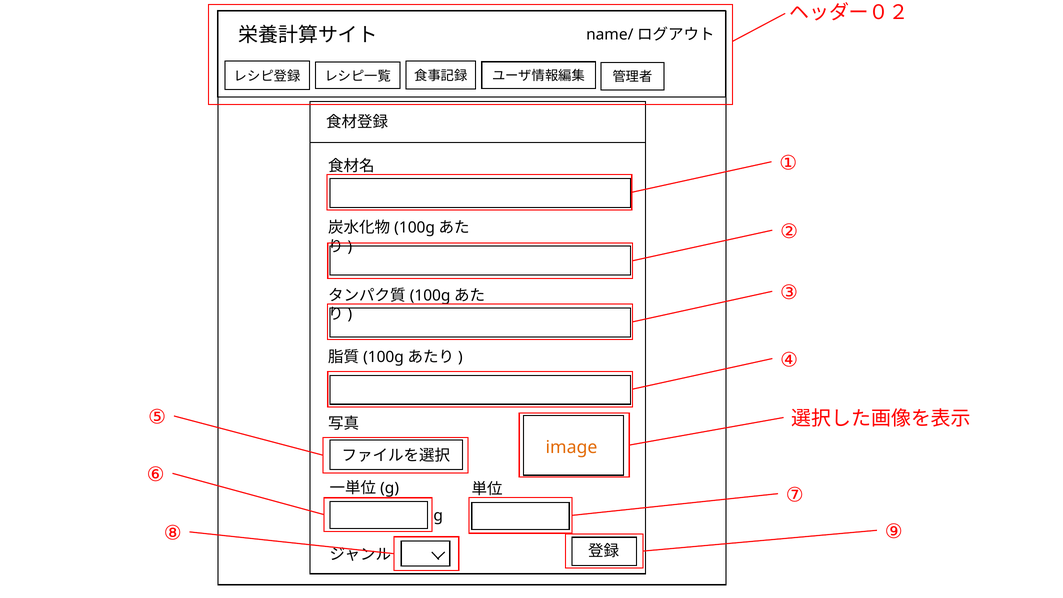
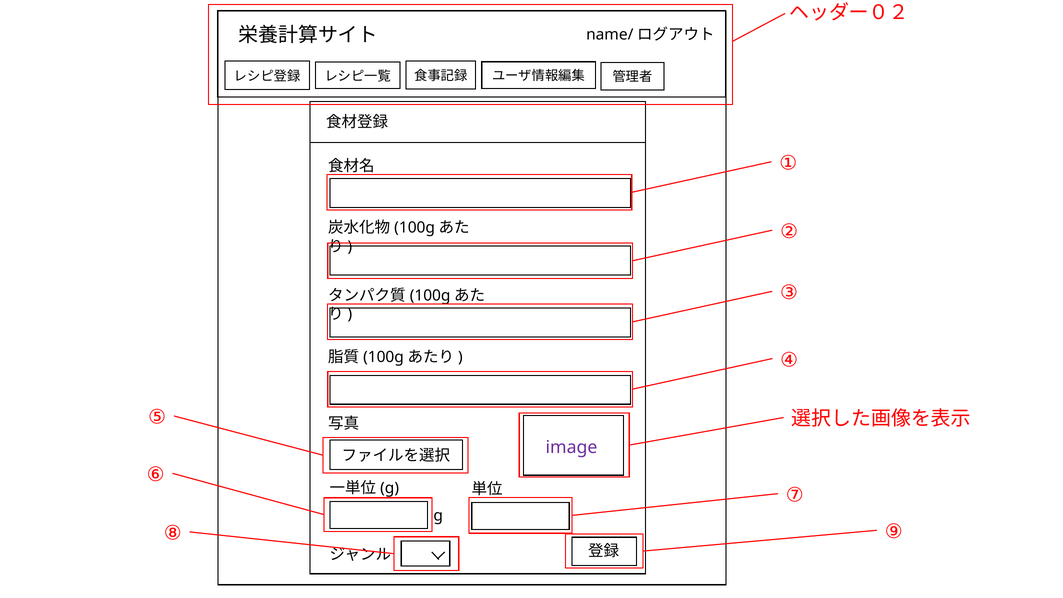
image colour: orange -> purple (571, 447)
